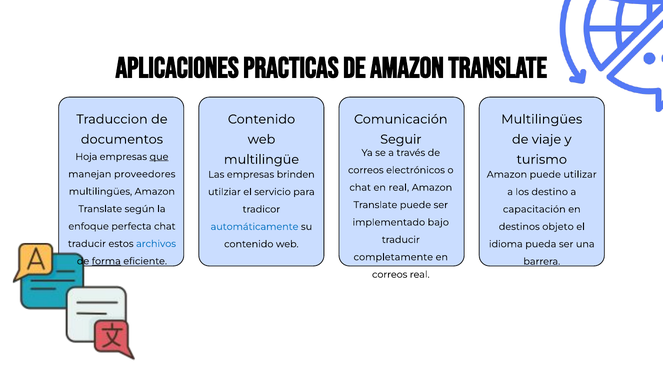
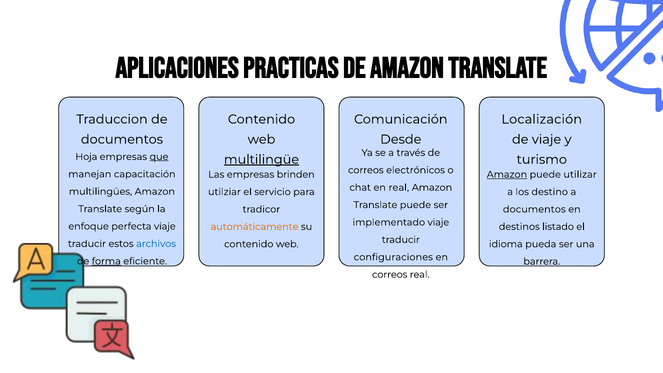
Multilingües: Multilingües -> Localización (542, 119)
Seguir: Seguir -> Desde (401, 139)
multilingüe underline: none -> present (261, 159)
proveedores: proveedores -> capacitación (145, 174)
Amazon underline: none -> present (507, 174)
capacitación: capacitación -> documentos (534, 209)
implementado bajo: bajo -> viaje (438, 222)
perfecta chat: chat -> viaje (165, 226)
automáticamente colour: blue -> orange (255, 227)
objeto: objeto -> listado (558, 227)
completamente: completamente -> configuraciones (393, 257)
